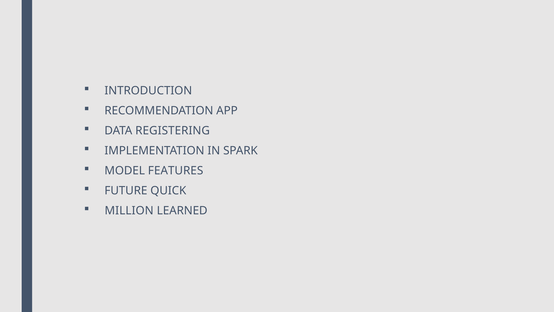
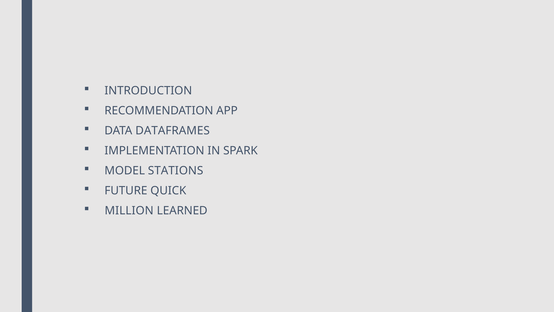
REGISTERING: REGISTERING -> DATAFRAMES (173, 130)
FEATURES: FEATURES -> STATIONS (176, 170)
